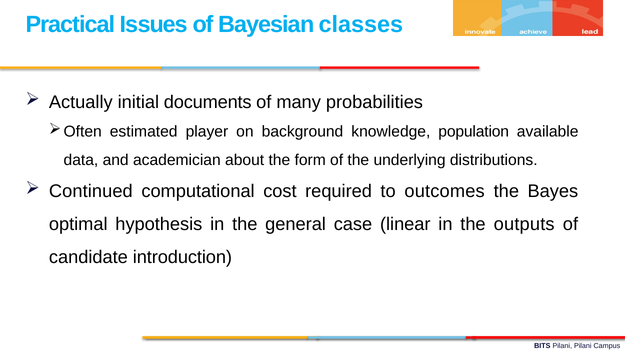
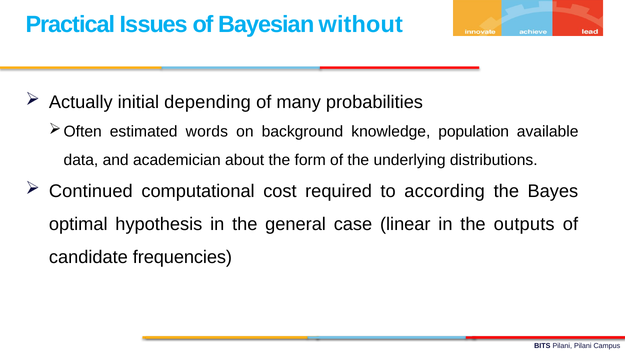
classes: classes -> without (361, 25)
documents: documents -> depending (208, 102)
player: player -> words (207, 132)
outcomes: outcomes -> according (445, 191)
introduction: introduction -> frequencies (182, 257)
